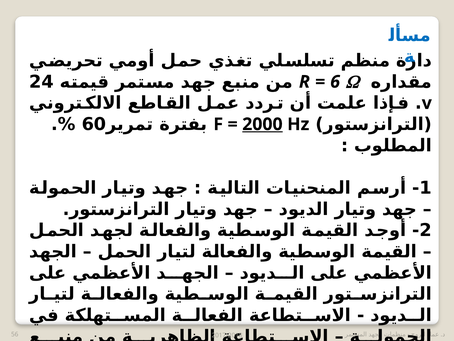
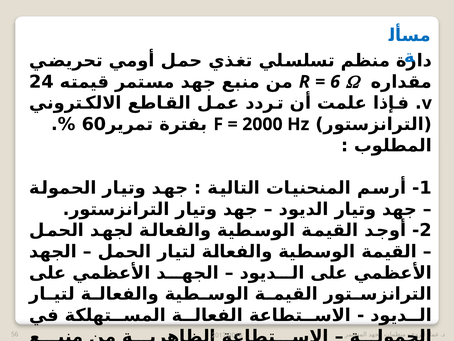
2000 underline: present -> none (262, 124)
